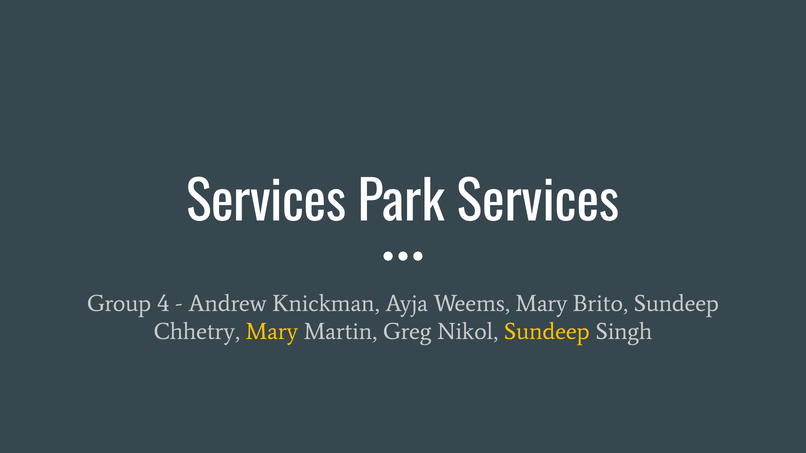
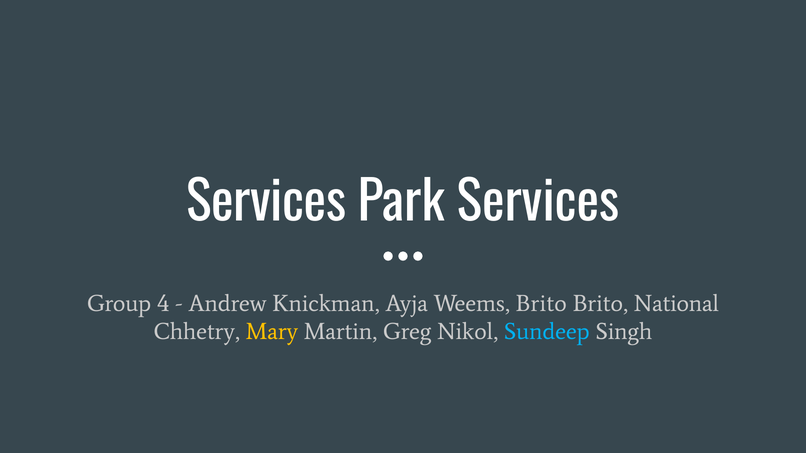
Weems Mary: Mary -> Brito (541, 304)
Brito Sundeep: Sundeep -> National (676, 304)
Sundeep colour: yellow -> light blue (547, 332)
